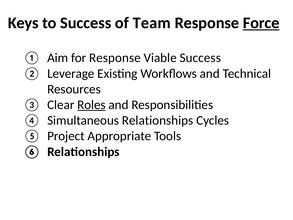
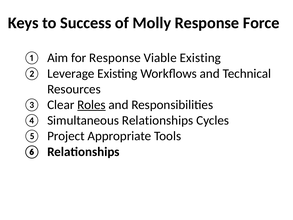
Team: Team -> Molly (152, 23)
Force underline: present -> none (261, 23)
Viable Success: Success -> Existing (200, 58)
